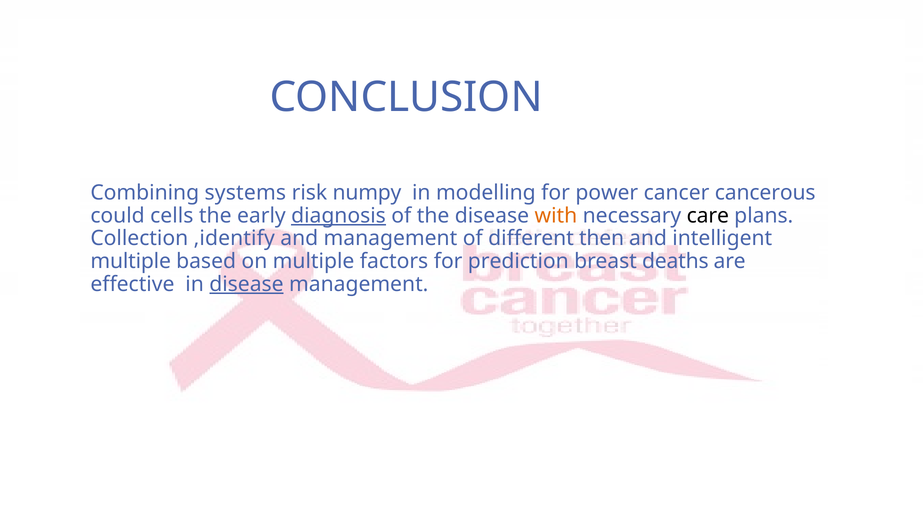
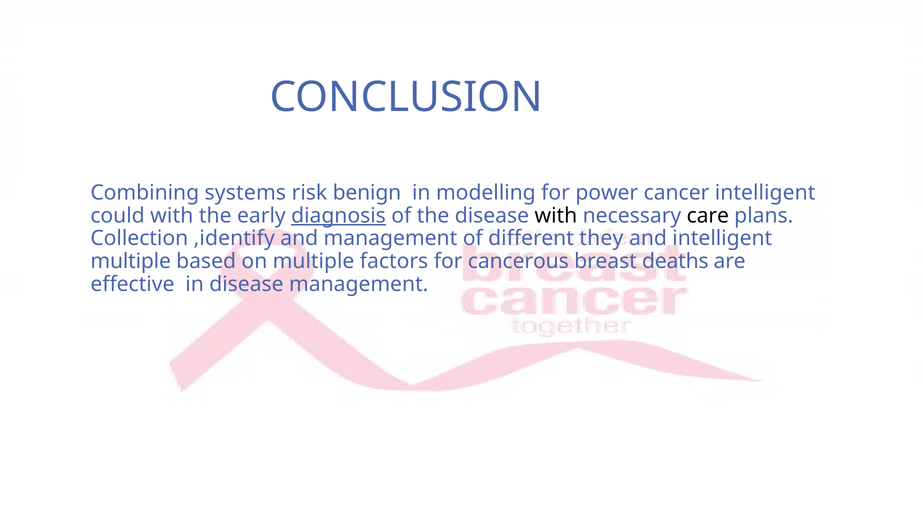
numpy: numpy -> benign (367, 193)
cancer cancerous: cancerous -> intelligent (765, 193)
could cells: cells -> with (172, 216)
with colour: orange -> black (556, 216)
then: then -> they (601, 239)
prediction: prediction -> cancerous (518, 261)
disease underline: present -> none (246, 284)
